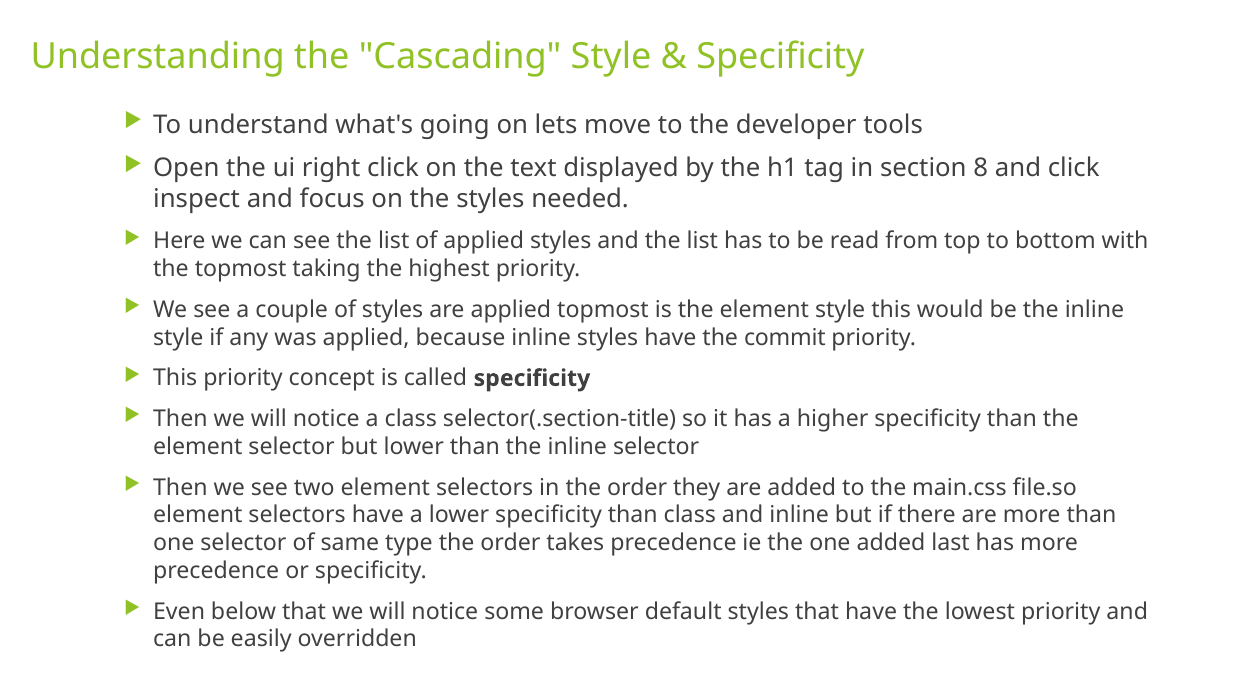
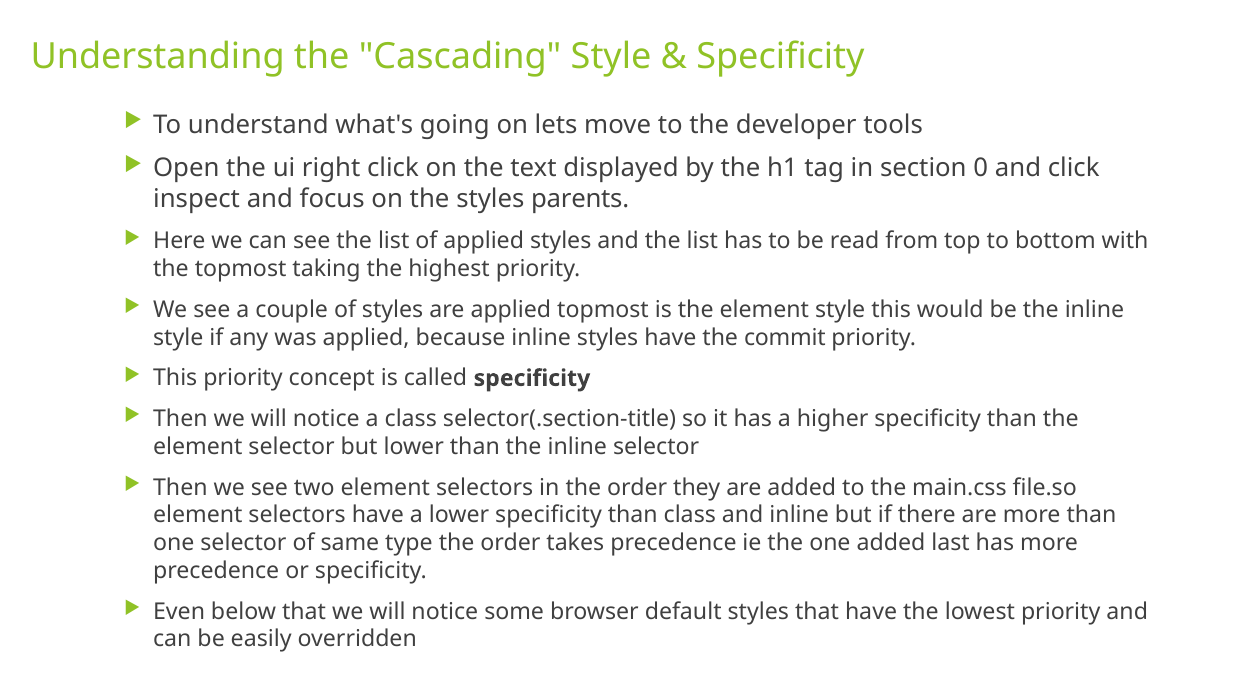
8: 8 -> 0 (981, 168)
needed: needed -> parents (580, 199)
